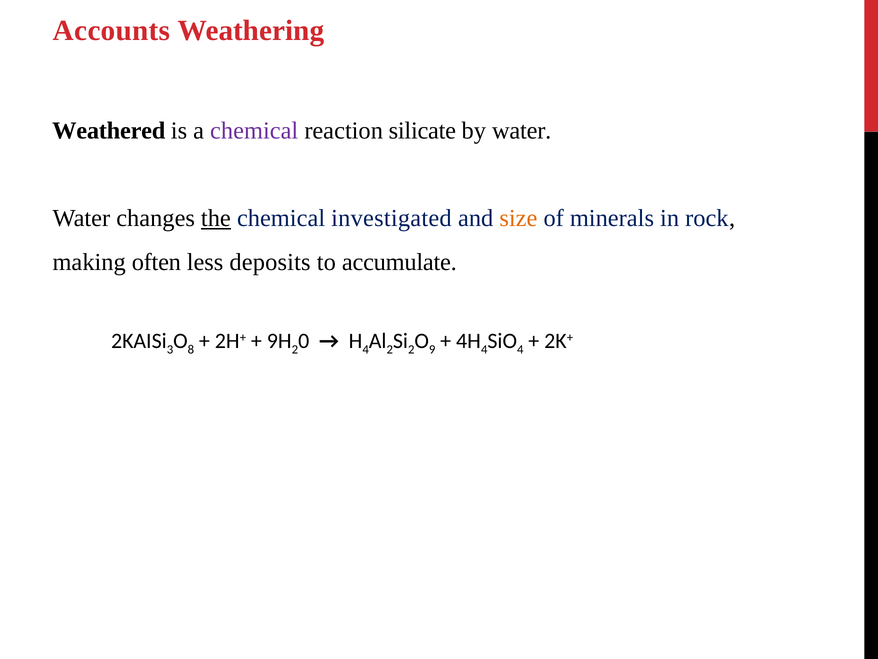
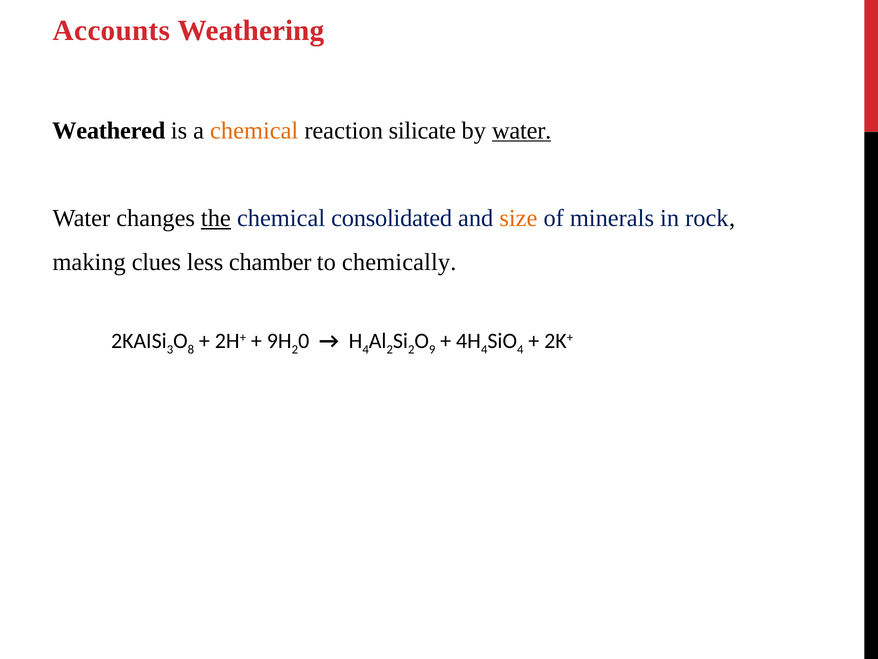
chemical colour: purple -> orange (254, 130)
water underline: none -> present (522, 130)
investigated: investigated -> consolidated (392, 218)
often: often -> clues (156, 262)
deposits: deposits -> chamber (270, 262)
accumulate: accumulate -> chemically (399, 262)
